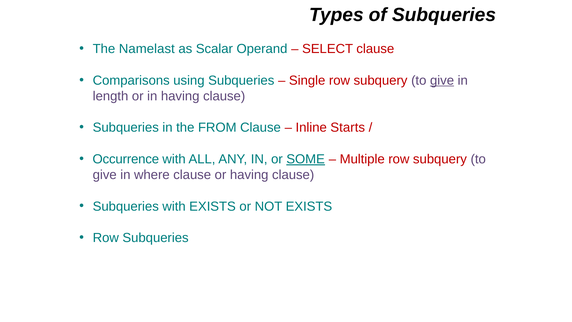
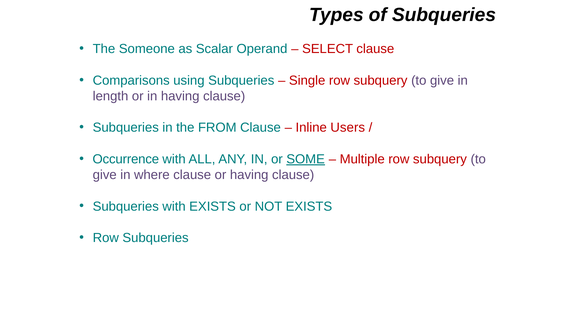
Namelast: Namelast -> Someone (147, 49)
give underline: present -> none (442, 80)
Starts: Starts -> Users (348, 128)
